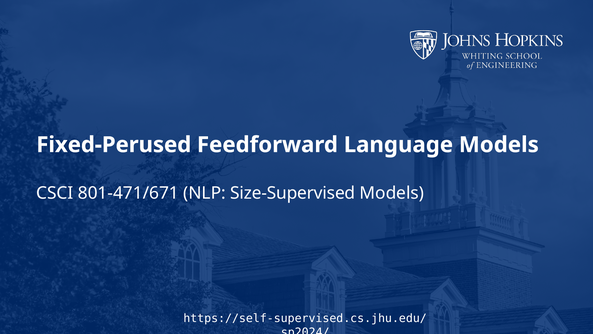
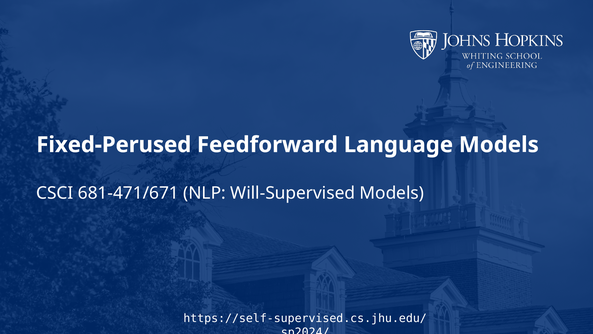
801-471/671: 801-471/671 -> 681-471/671 (128, 193)
Size-Supervised: Size-Supervised -> Will-Supervised (293, 193)
